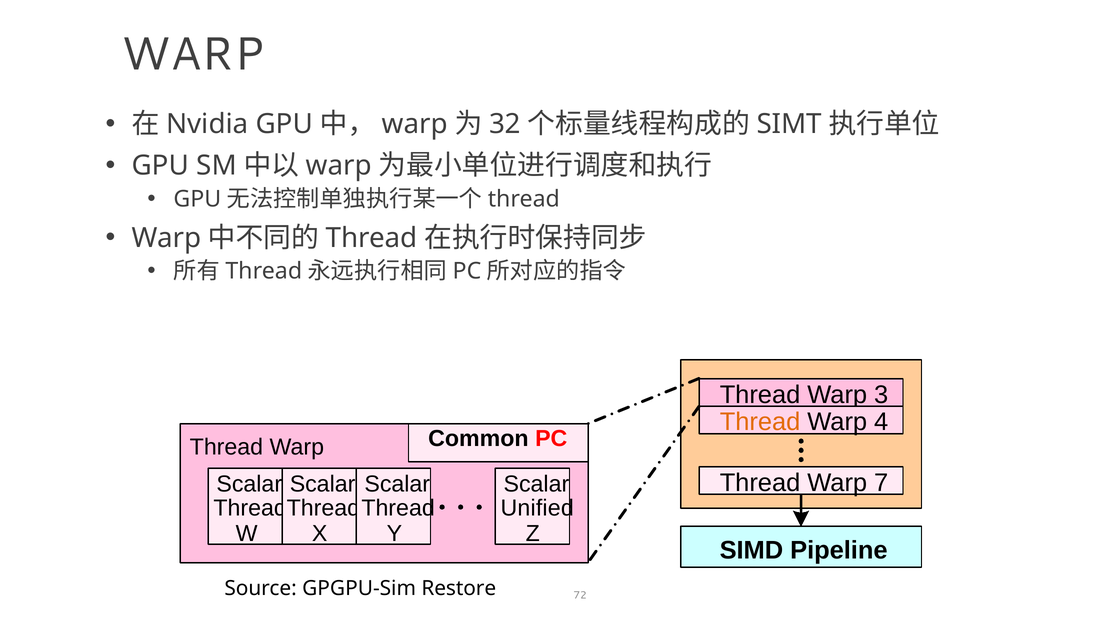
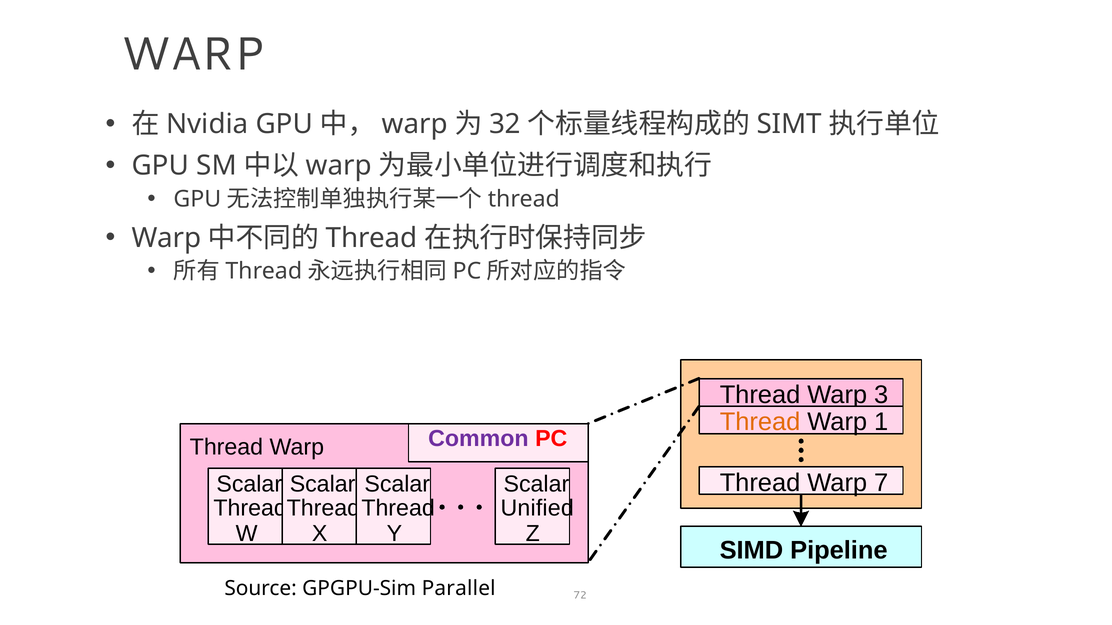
4: 4 -> 1 (881, 422)
Common colour: black -> purple (478, 439)
Restore: Restore -> Parallel (459, 589)
